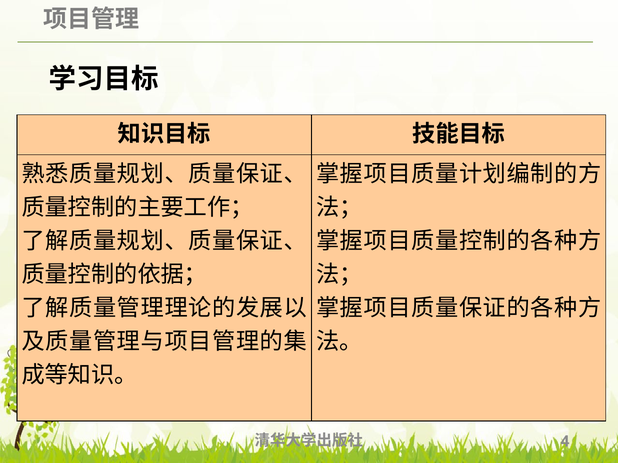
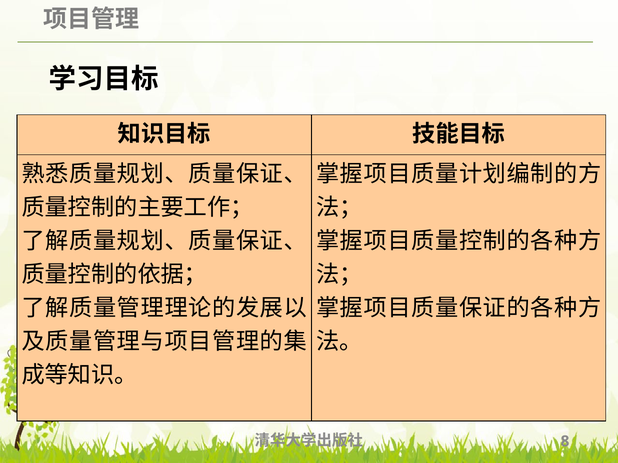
4: 4 -> 8 (565, 442)
